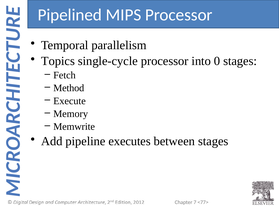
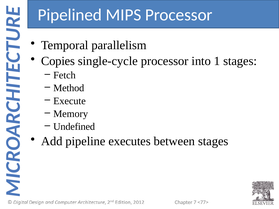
Topics: Topics -> Copies (58, 61)
0: 0 -> 1 (217, 61)
Memwrite: Memwrite -> Undefined (74, 127)
